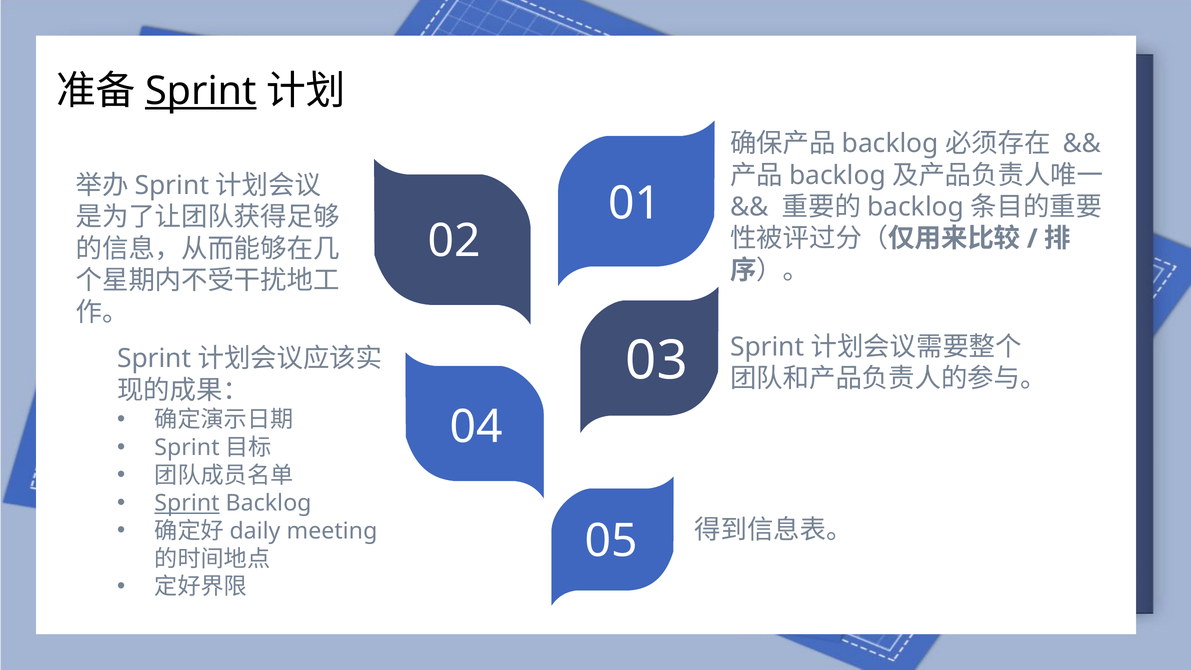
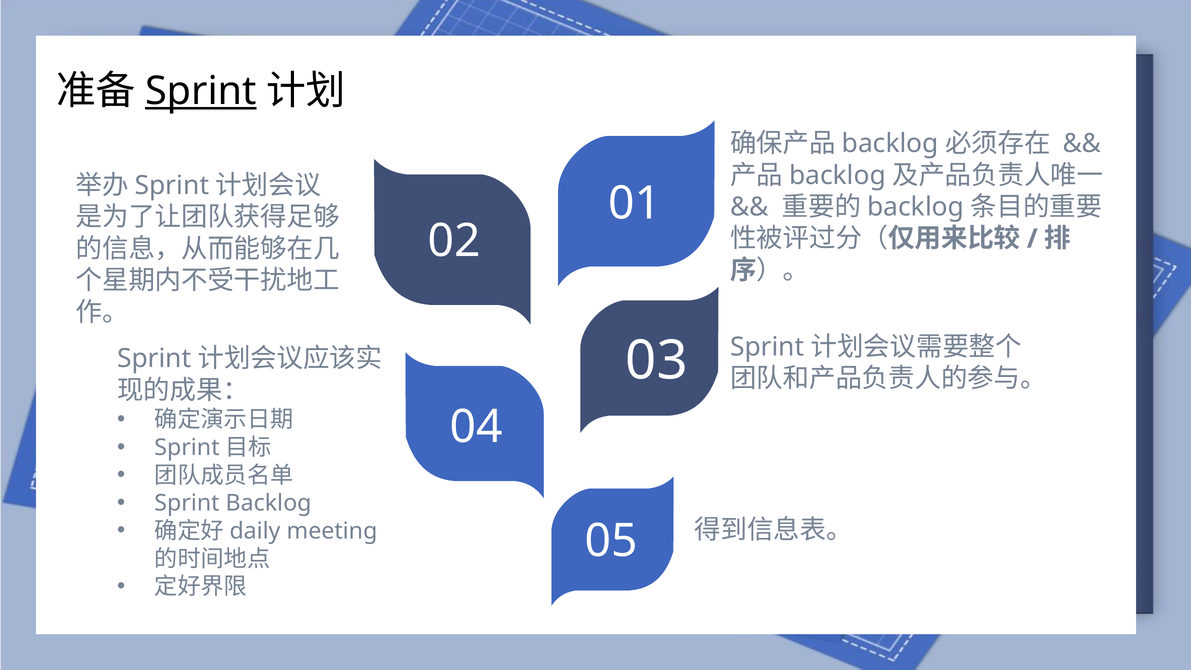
Sprint underline: present -> none (187, 503)
